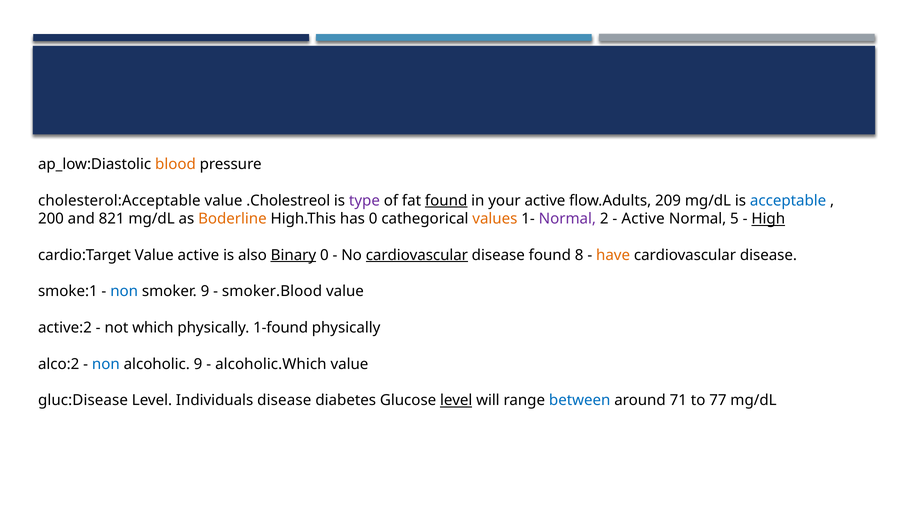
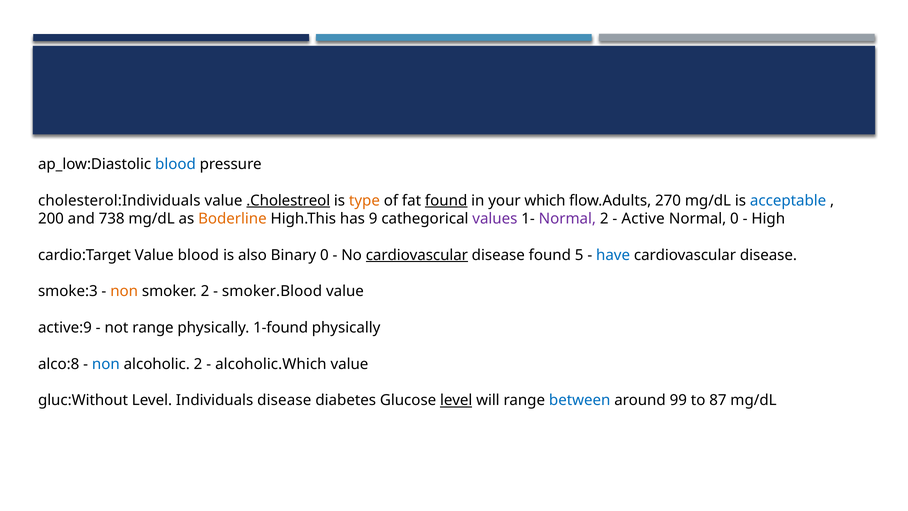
blood colour: orange -> blue (175, 164)
cholesterol:Acceptable: cholesterol:Acceptable -> cholesterol:Individuals (119, 201)
.Cholestreol underline: none -> present (288, 201)
type colour: purple -> orange (364, 201)
your active: active -> which (545, 201)
209: 209 -> 270 (668, 201)
821: 821 -> 738 (112, 219)
has 0: 0 -> 9 (373, 219)
values colour: orange -> purple (495, 219)
Normal 5: 5 -> 0 (734, 219)
High underline: present -> none (768, 219)
Value active: active -> blood (198, 255)
Binary underline: present -> none (293, 255)
8: 8 -> 5 (579, 255)
have colour: orange -> blue (613, 255)
smoke:1: smoke:1 -> smoke:3 (68, 291)
non colour: blue -> orange (124, 291)
smoker 9: 9 -> 2 (205, 291)
active:2: active:2 -> active:9 (65, 328)
not which: which -> range (153, 328)
alco:2: alco:2 -> alco:8 (59, 364)
alcoholic 9: 9 -> 2 (198, 364)
gluc:Disease: gluc:Disease -> gluc:Without (83, 400)
71: 71 -> 99 (678, 400)
77: 77 -> 87 (718, 400)
